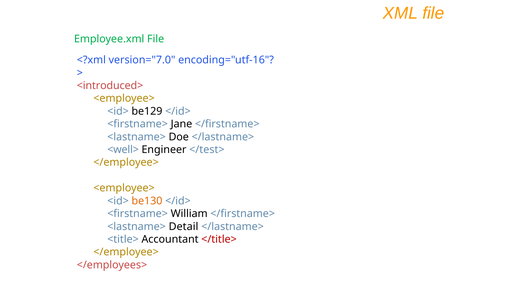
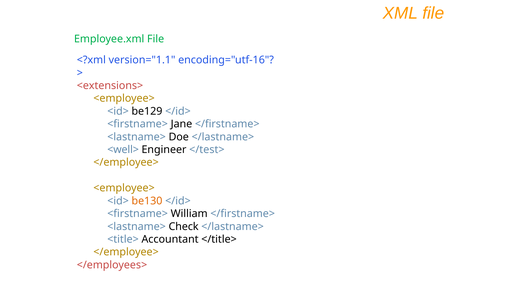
version="7.0: version="7.0 -> version="1.1 (142, 60)
<introduced>: <introduced> -> <extensions> (110, 86)
Detail: Detail -> Check (184, 226)
</title> colour: red -> black (219, 239)
